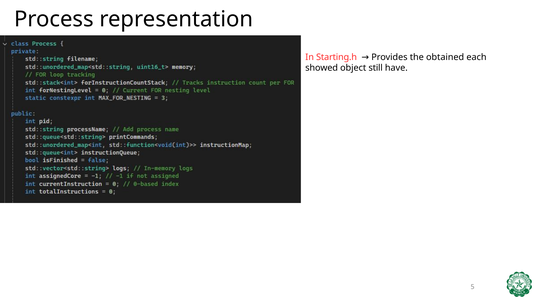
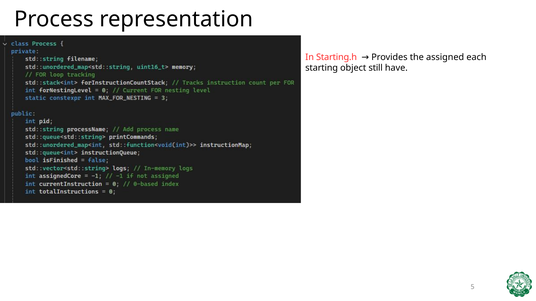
obtained: obtained -> assigned (445, 57)
showed: showed -> starting (322, 68)
